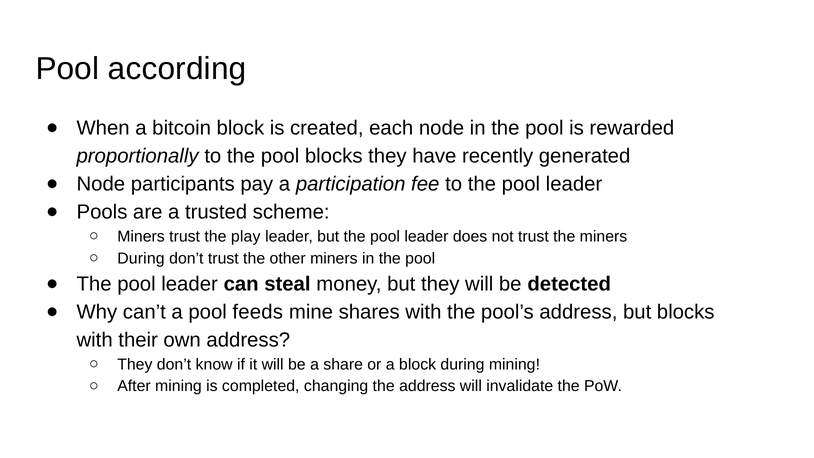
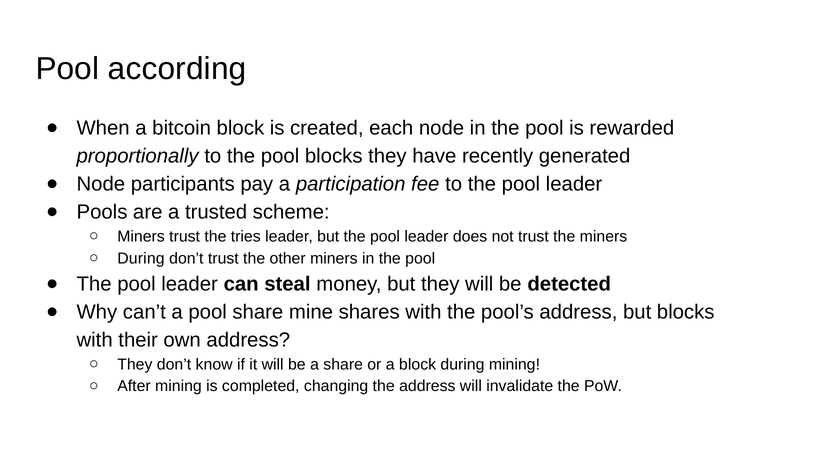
play: play -> tries (246, 236)
pool feeds: feeds -> share (258, 312)
